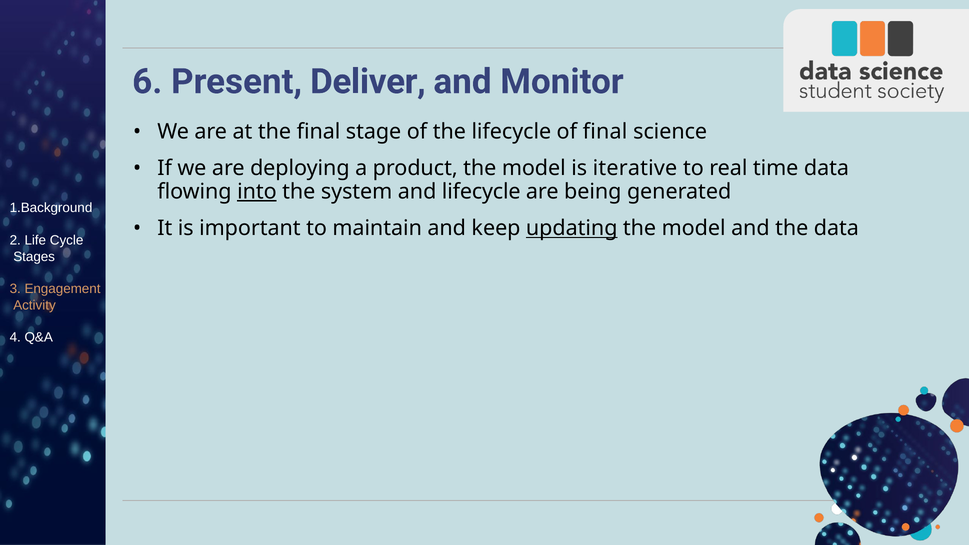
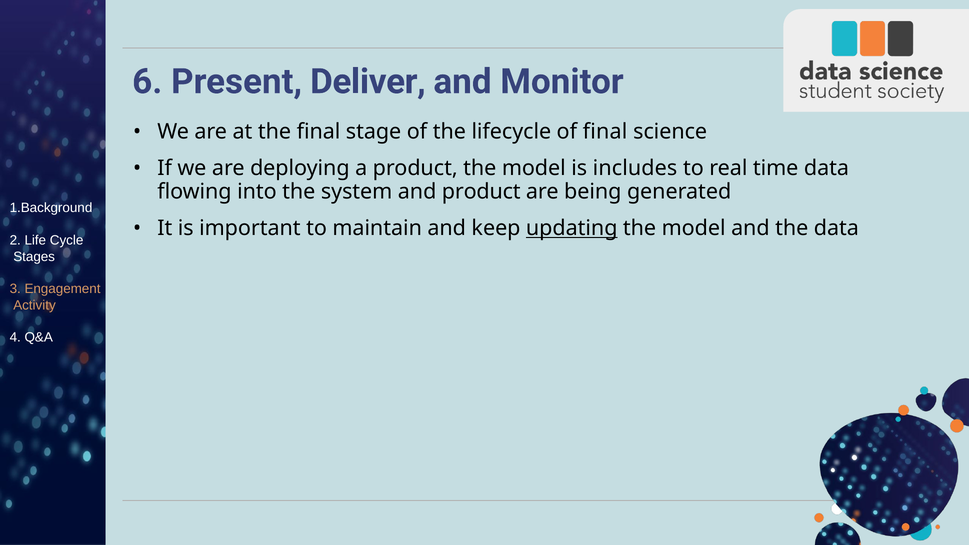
iterative: iterative -> includes (635, 168)
into underline: present -> none (257, 192)
and lifecycle: lifecycle -> product (481, 192)
